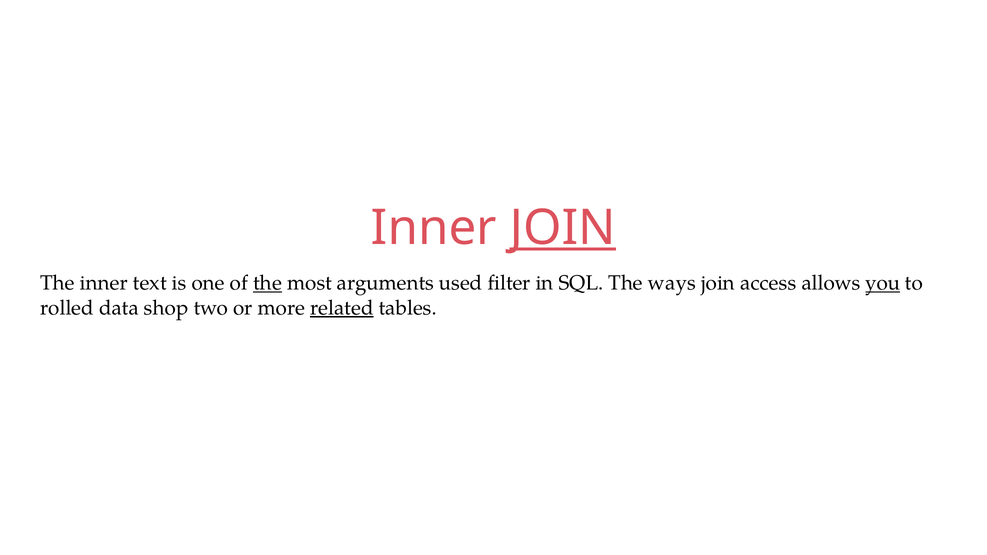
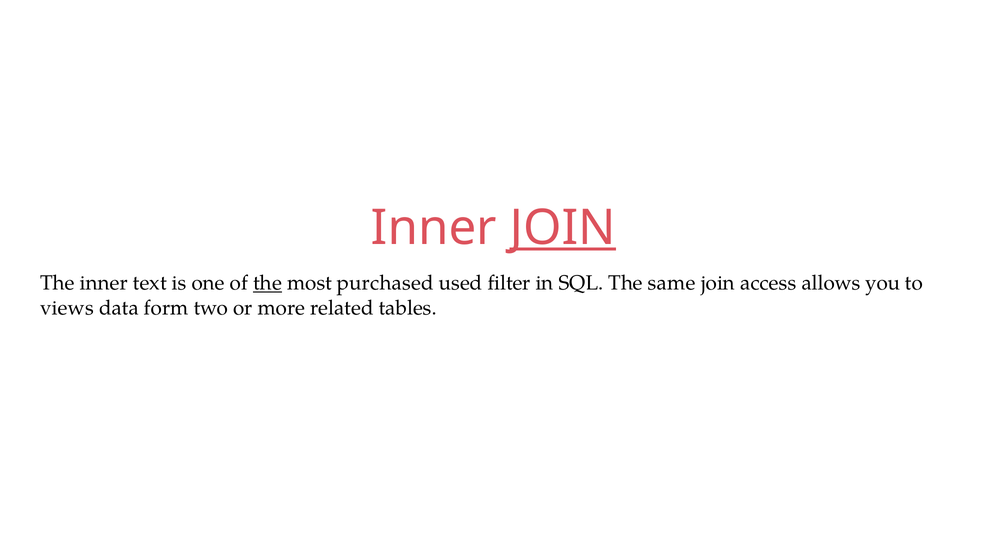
arguments: arguments -> purchased (385, 283)
ways: ways -> same (672, 283)
you underline: present -> none (883, 283)
rolled: rolled -> views (67, 308)
shop: shop -> form (166, 308)
related underline: present -> none (342, 308)
